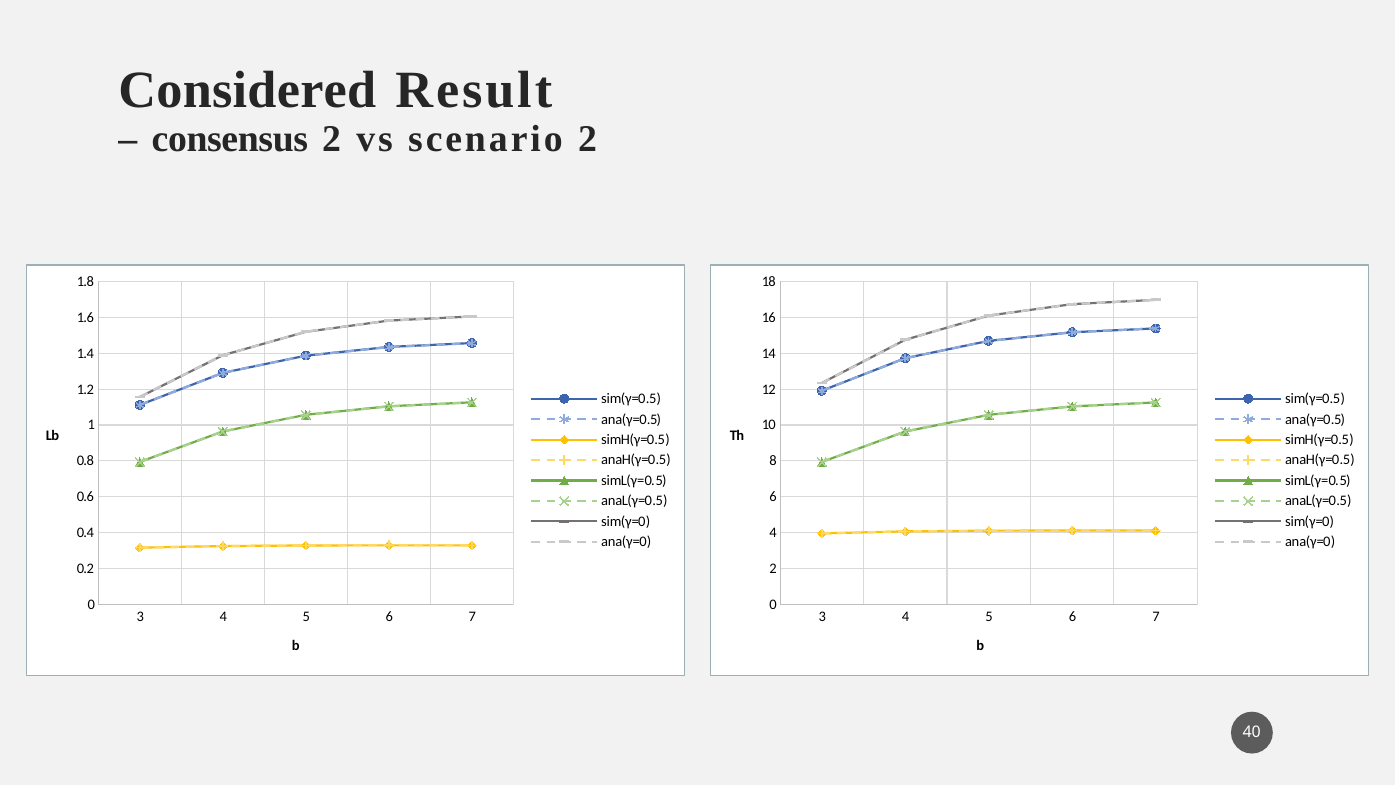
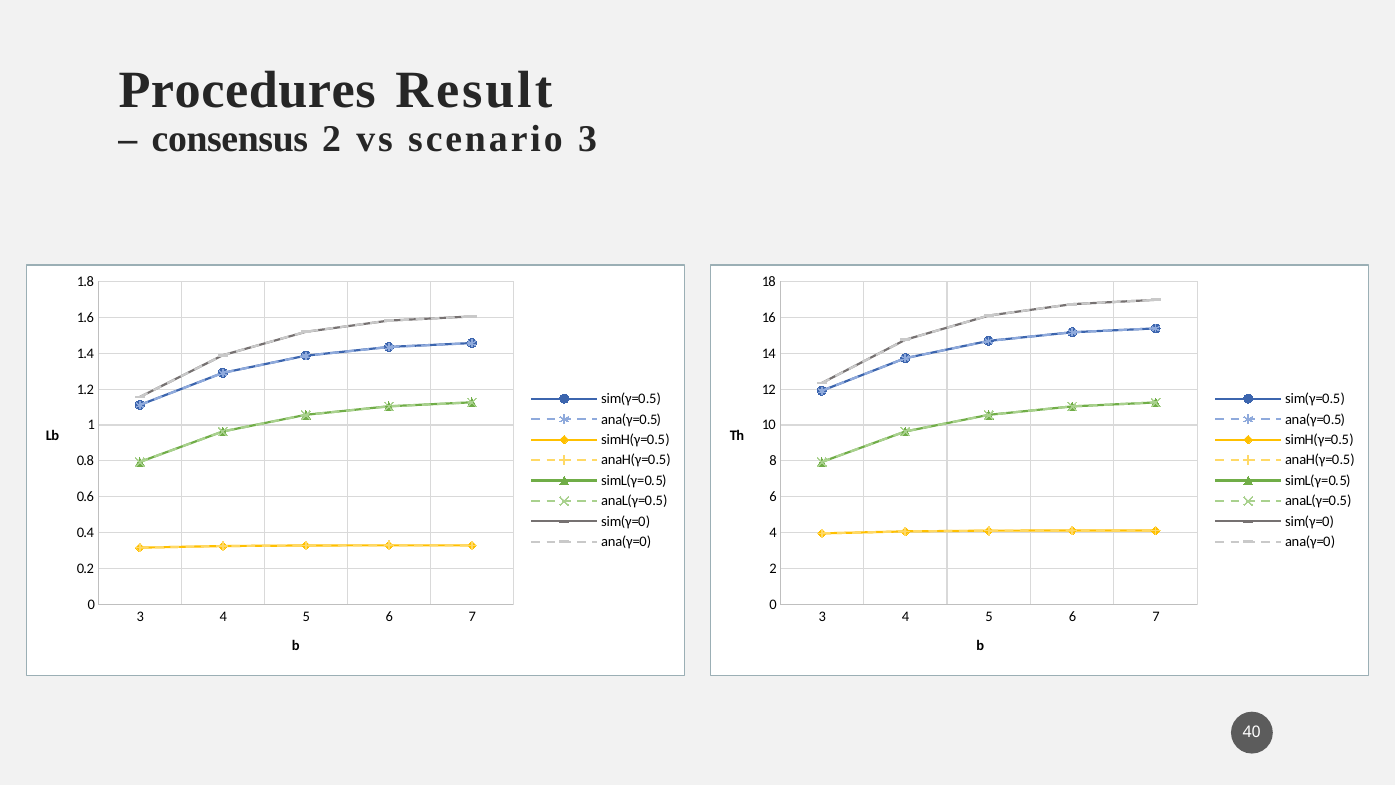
Considered: Considered -> Procedures (247, 91)
scenario 2: 2 -> 3 (587, 139)
